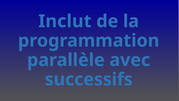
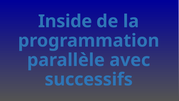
Inclut: Inclut -> Inside (65, 21)
